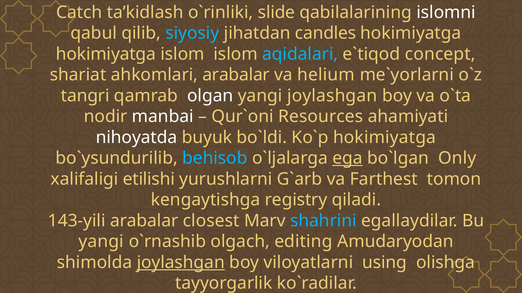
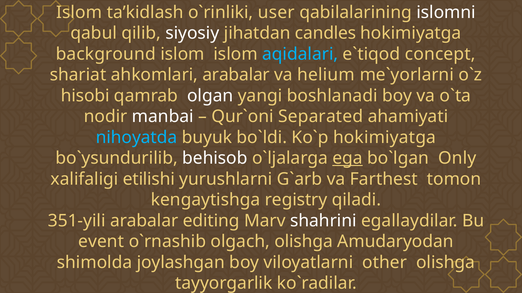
Catch: Catch -> Islom (79, 12)
slide: slide -> user (276, 12)
siyosiy colour: light blue -> white (192, 33)
hokimiyatga: hokimiyatga -> background (106, 54)
tangri: tangri -> hisobi (85, 96)
yangi joylashgan: joylashgan -> boshlanadi (332, 96)
Resources: Resources -> Separated (321, 117)
nihoyatda colour: white -> light blue (136, 138)
behisob colour: light blue -> white (215, 158)
143-yili: 143-yili -> 351-yili (77, 221)
closest: closest -> editing (211, 221)
shahrini colour: light blue -> white (323, 221)
yangi: yangi -> event (101, 242)
olgach editing: editing -> olishga (304, 242)
joylashgan underline: present -> none (181, 263)
using: using -> other (385, 263)
